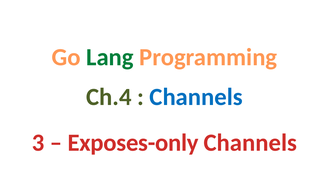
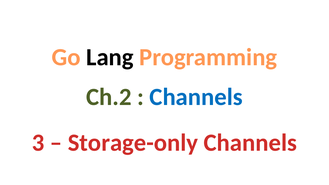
Lang colour: green -> black (110, 57)
Ch.4: Ch.4 -> Ch.2 (109, 97)
Exposes-only: Exposes-only -> Storage-only (133, 143)
